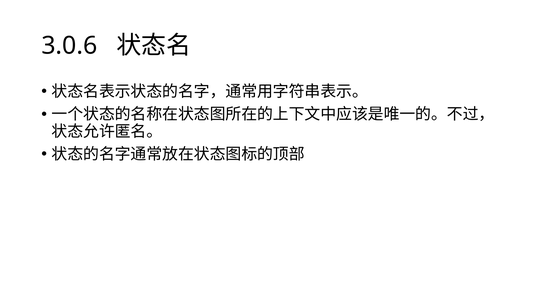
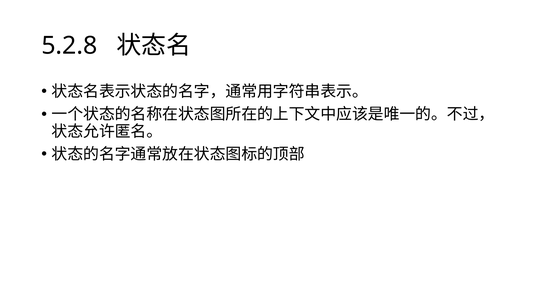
3.0.6: 3.0.6 -> 5.2.8 (69, 46)
